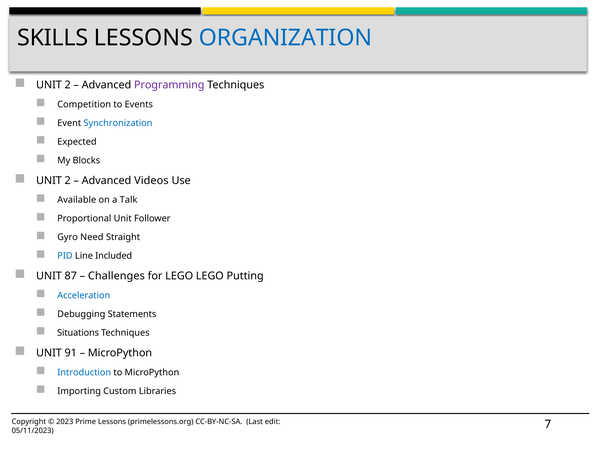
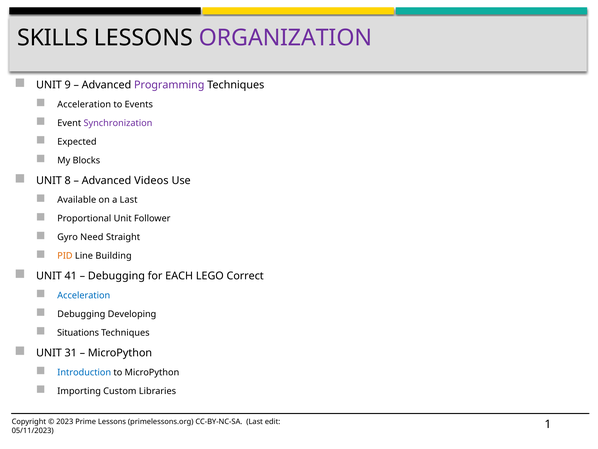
ORGANIZATION colour: blue -> purple (285, 38)
2: 2 -> 9 (68, 85)
Competition: Competition -> Acceleration (84, 104)
Synchronization colour: blue -> purple (118, 123)
2: 2 -> 8 (68, 180)
a Talk: Talk -> Last (129, 200)
PID colour: blue -> orange (65, 256)
Included: Included -> Building (114, 256)
87: 87 -> 41 (71, 276)
Challenges: Challenges -> Debugging (116, 276)
for LEGO: LEGO -> EACH (179, 276)
Putting: Putting -> Correct (245, 276)
Statements: Statements -> Developing (132, 314)
91: 91 -> 31 (71, 353)
7: 7 -> 1 (548, 424)
